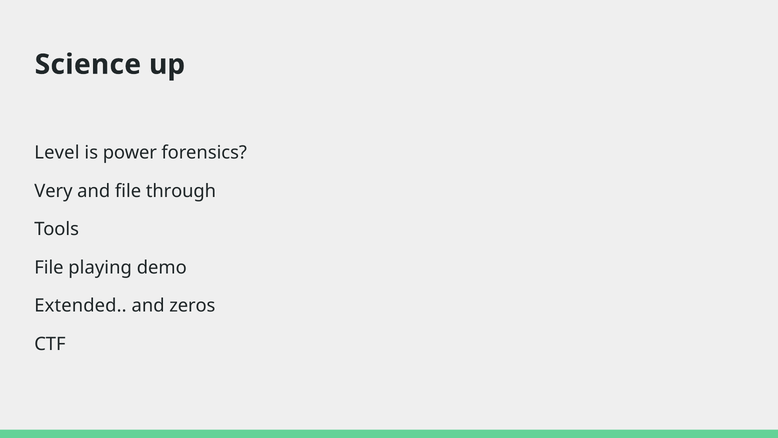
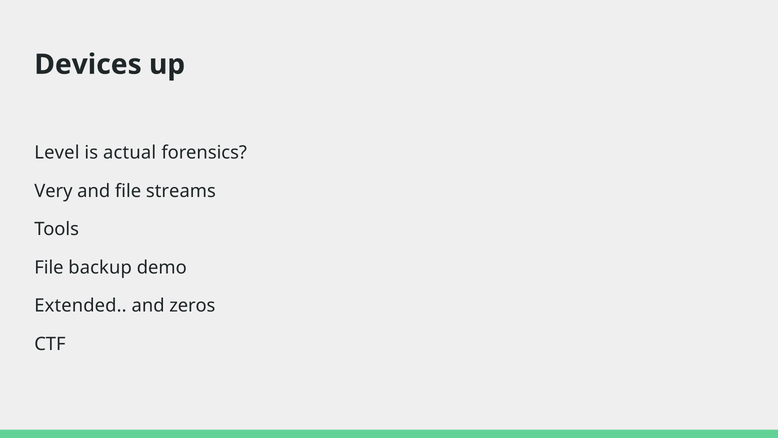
Science: Science -> Devices (88, 64)
power: power -> actual (130, 153)
through: through -> streams (181, 191)
playing: playing -> backup (100, 267)
